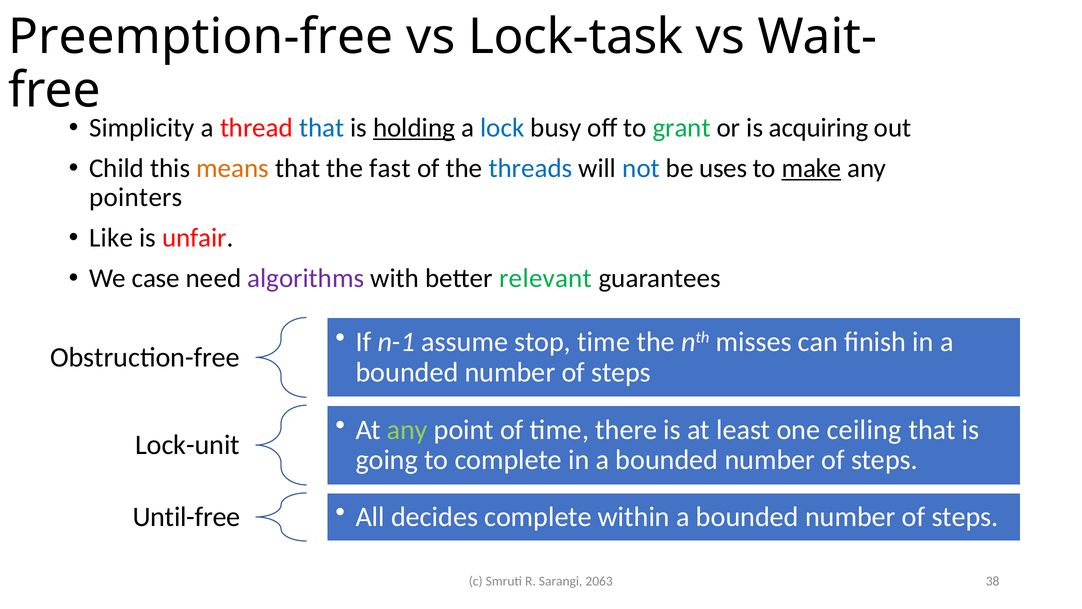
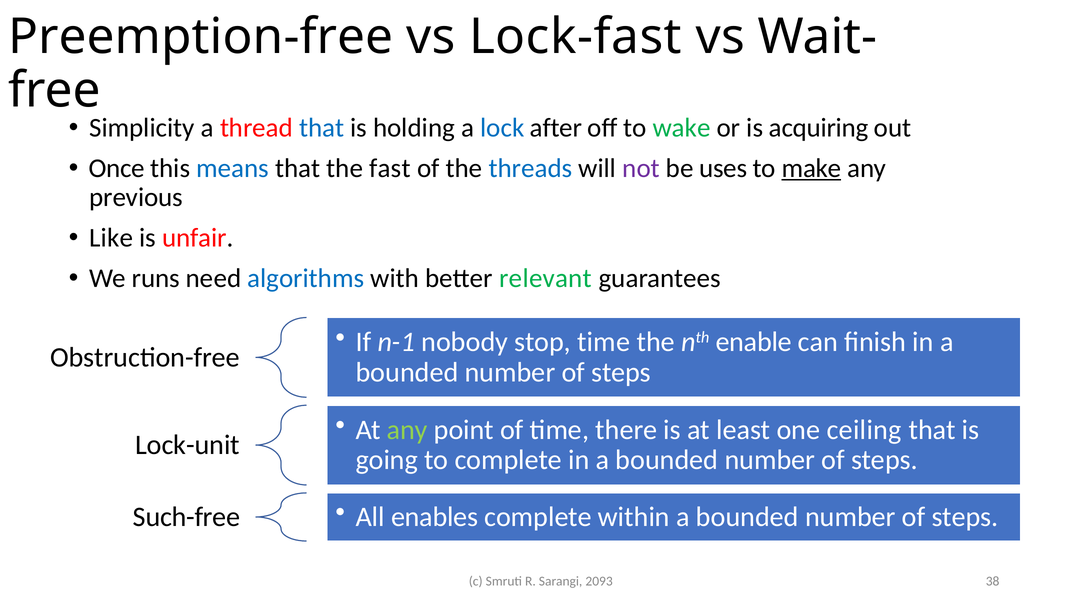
Lock-task: Lock-task -> Lock-fast (575, 37)
holding underline: present -> none (414, 128)
busy: busy -> after (556, 128)
grant: grant -> wake (682, 128)
Child: Child -> Once (117, 168)
means colour: orange -> blue (233, 168)
not colour: blue -> purple (641, 168)
pointers: pointers -> previous (136, 197)
case: case -> runs (156, 278)
algorithms colour: purple -> blue (306, 278)
assume: assume -> nobody (465, 342)
misses: misses -> enable (754, 342)
Until-free: Until-free -> Such-free (187, 516)
decides: decides -> enables (435, 516)
2063: 2063 -> 2093 (599, 581)
